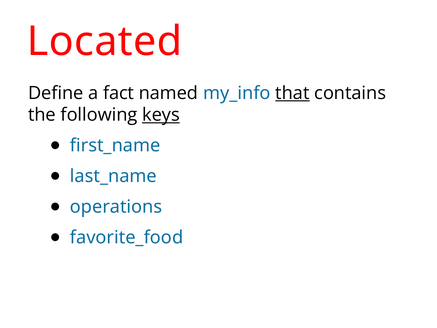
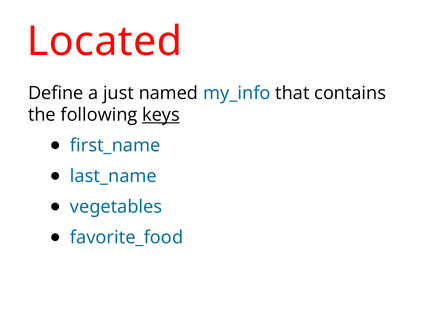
fact: fact -> just (119, 93)
that underline: present -> none (292, 93)
operations: operations -> vegetables (116, 207)
